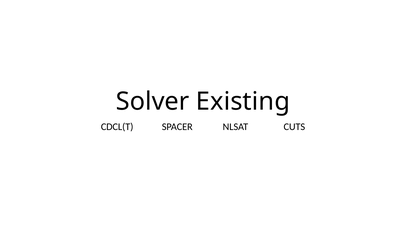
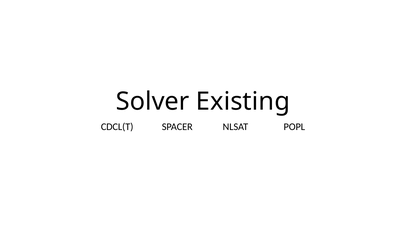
CUTS: CUTS -> POPL (294, 127)
